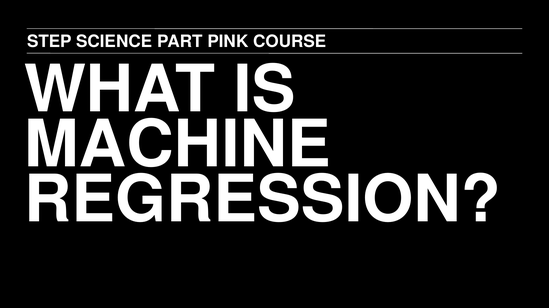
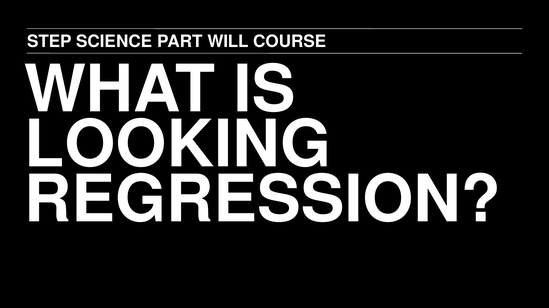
PINK: PINK -> WILL (228, 42)
MACHINE: MACHINE -> LOOKING (178, 145)
